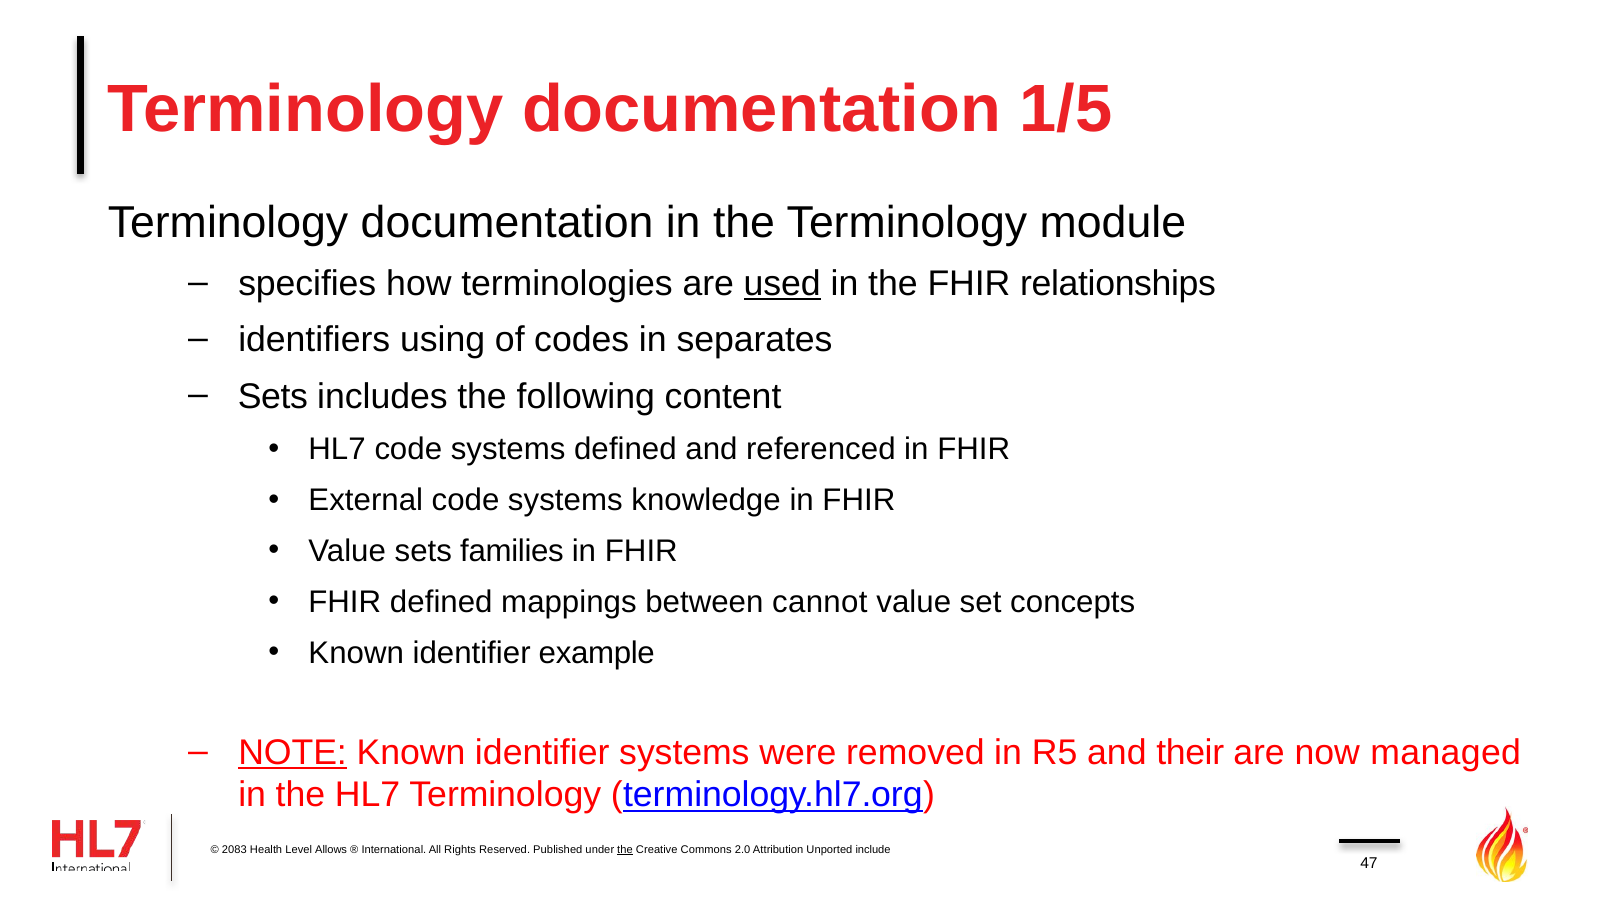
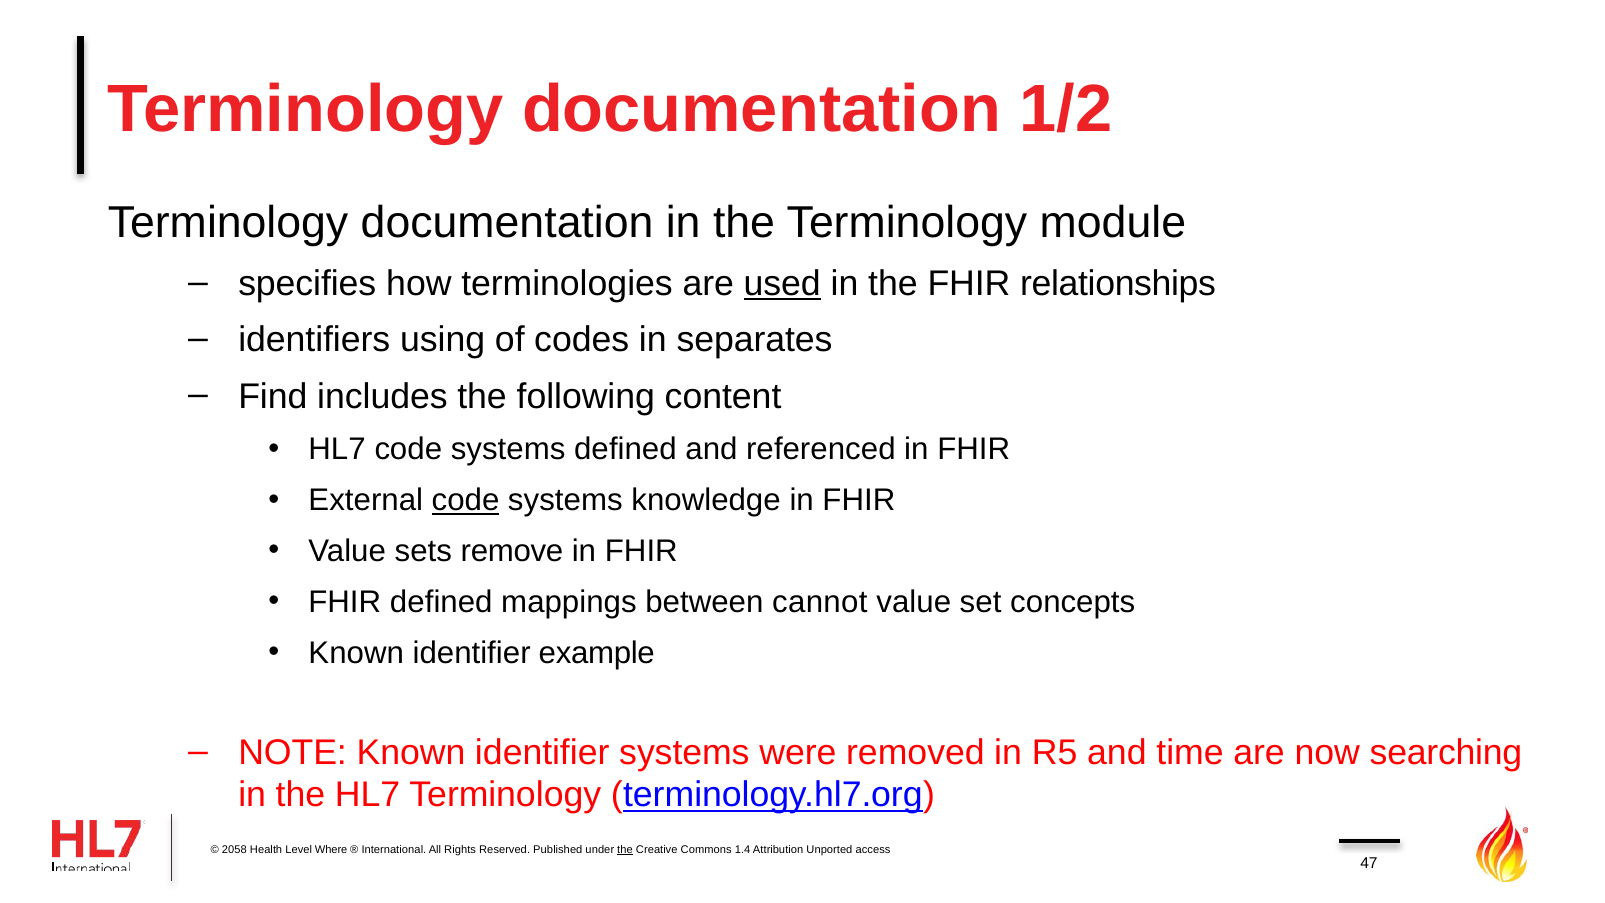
1/5: 1/5 -> 1/2 (1066, 109)
Sets: Sets -> Find (273, 396)
code underline: none -> present (466, 500)
families: families -> remove (512, 551)
NOTE underline: present -> none (293, 752)
their: their -> time (1190, 752)
managed: managed -> searching (1446, 752)
2083: 2083 -> 2058 (234, 850)
Allows: Allows -> Where (331, 850)
2.0: 2.0 -> 1.4 (743, 850)
include: include -> access (873, 850)
